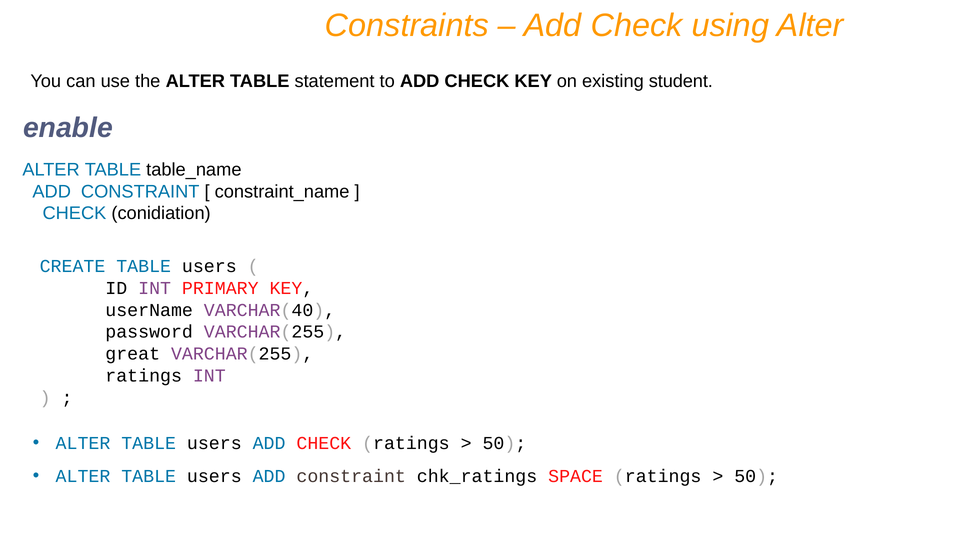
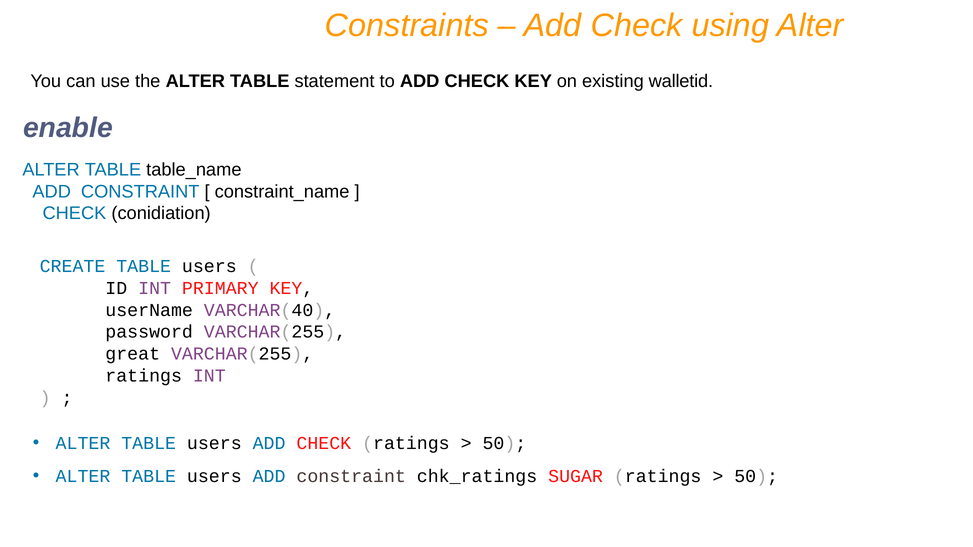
student: student -> walletid (681, 81)
SPACE: SPACE -> SUGAR (576, 476)
